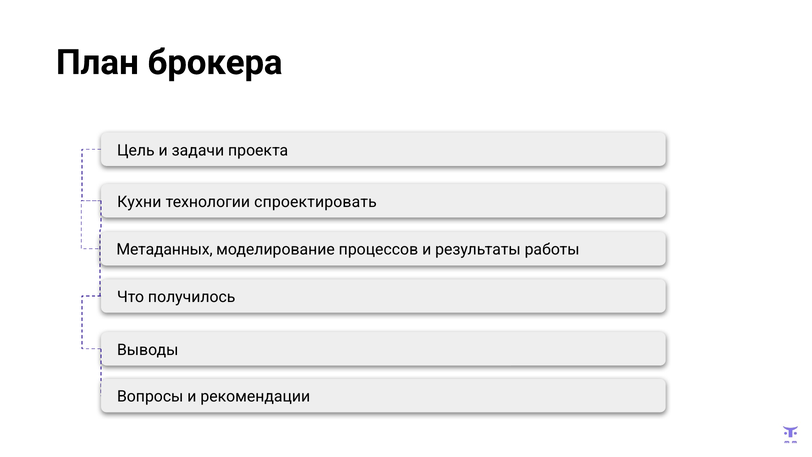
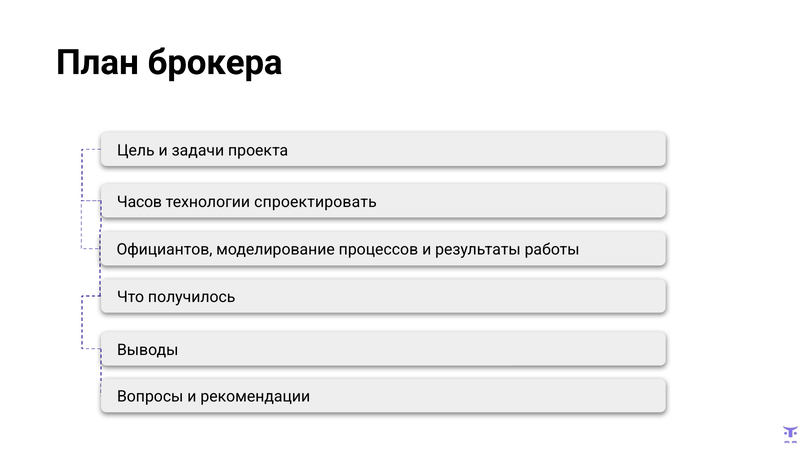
Кухни: Кухни -> Часов (140, 202)
Метаданных: Метаданных -> Официантов (164, 250)
